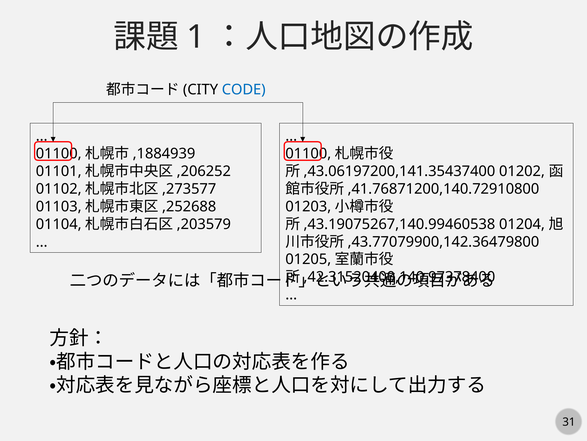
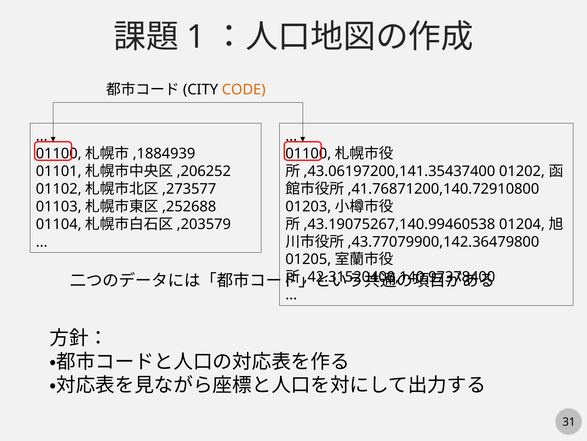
CODE colour: blue -> orange (244, 90)
